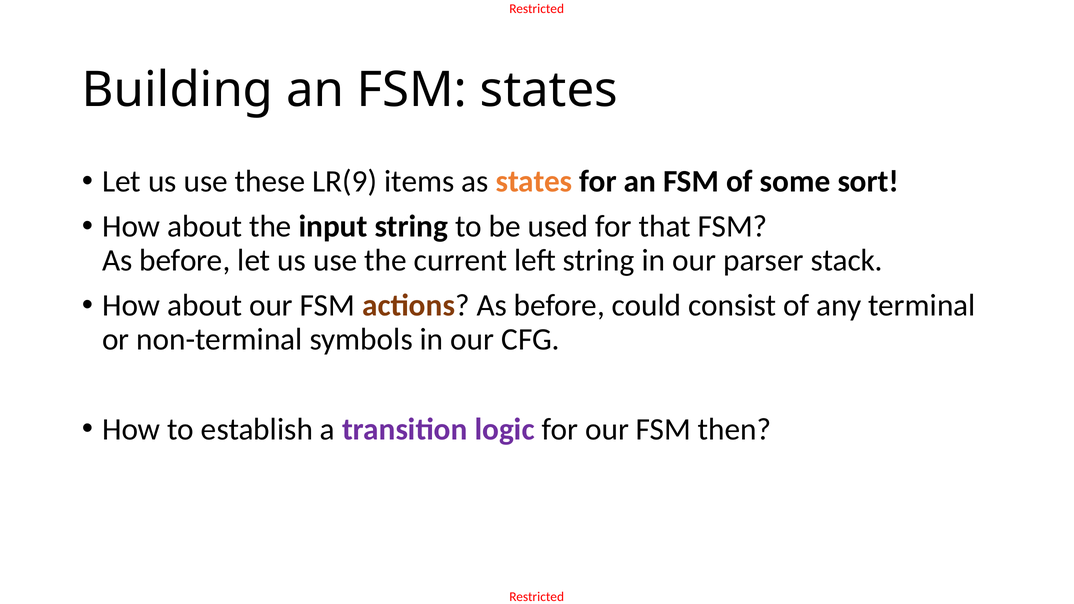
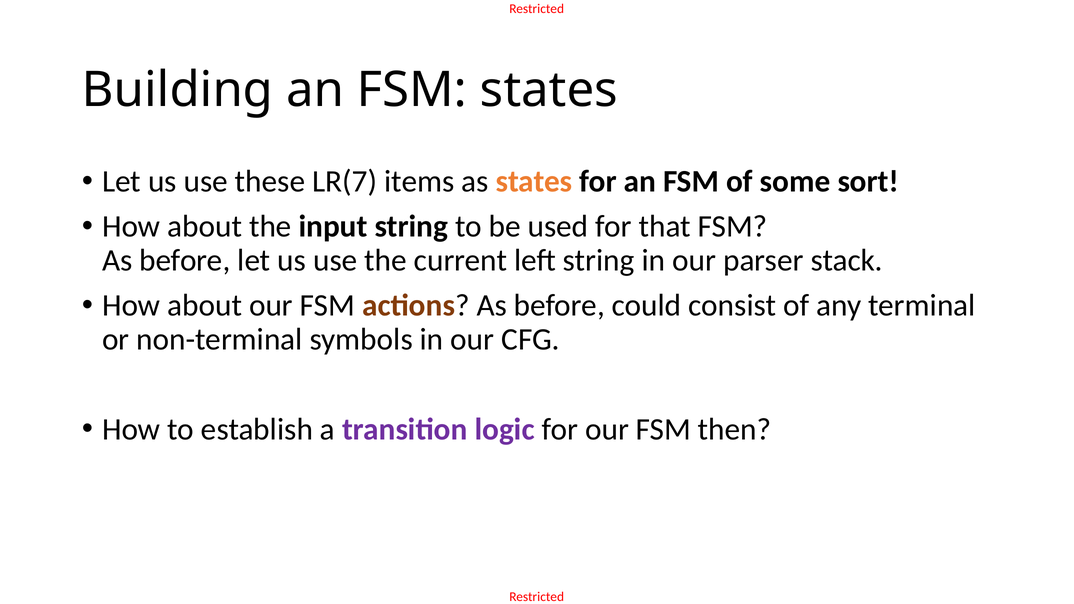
LR(9: LR(9 -> LR(7 (345, 182)
